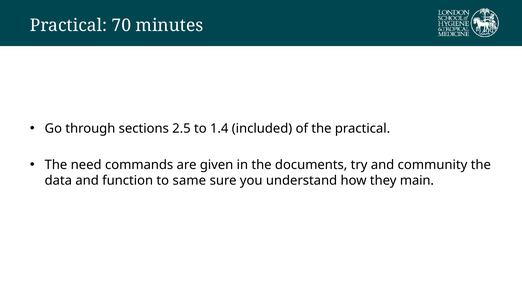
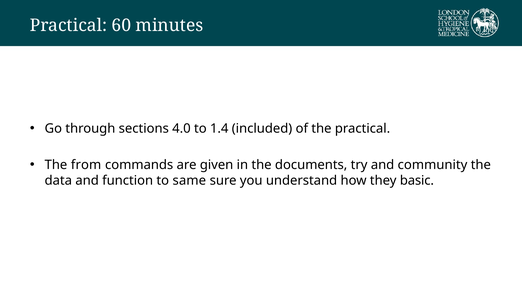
70: 70 -> 60 (121, 26)
2.5: 2.5 -> 4.0 (181, 129)
need: need -> from (86, 165)
main: main -> basic (417, 181)
